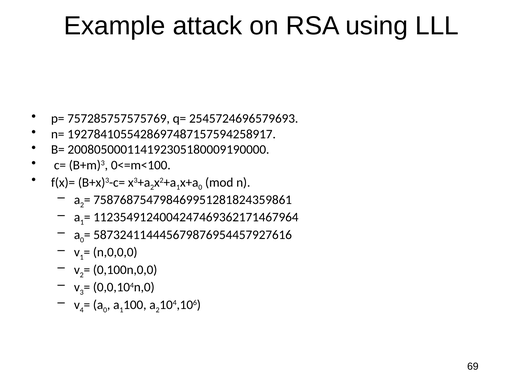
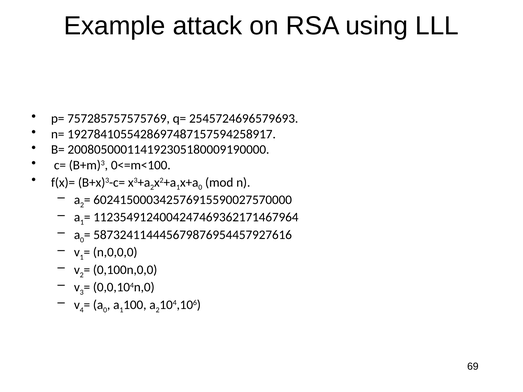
758768754798469951281824359861: 758768754798469951281824359861 -> 602415000342576915590027570000 (193, 200)
